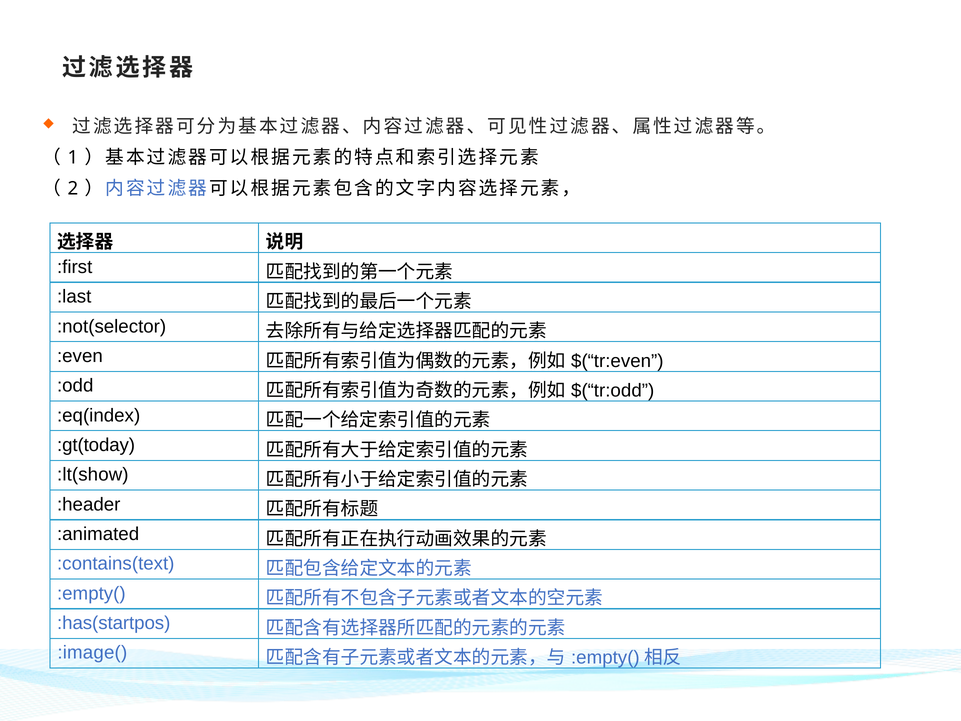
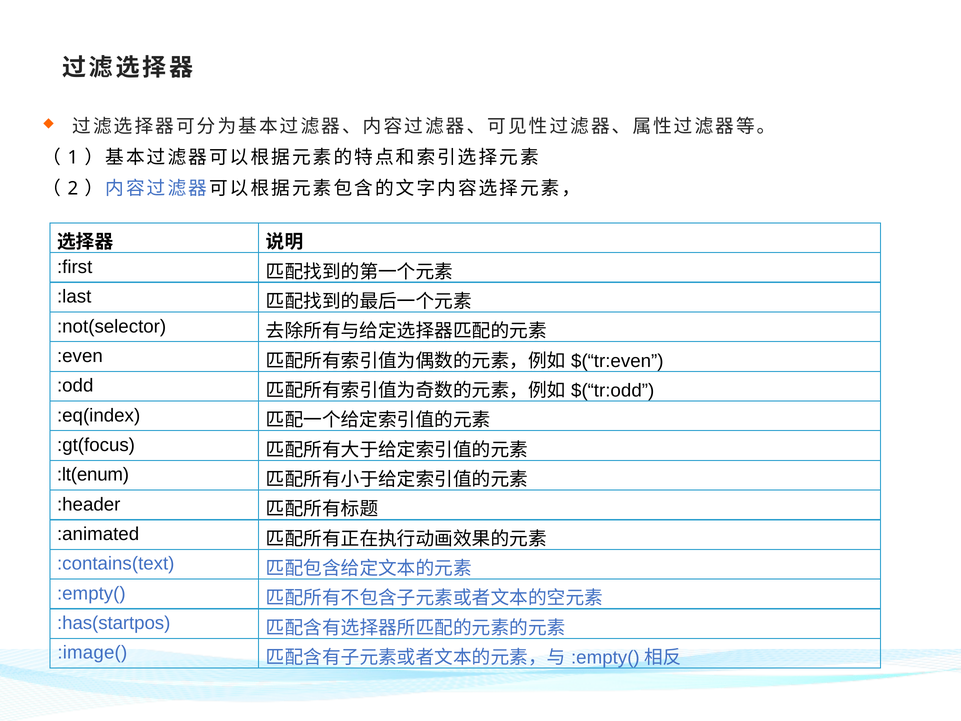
:gt(today: :gt(today -> :gt(focus (96, 445)
:lt(show: :lt(show -> :lt(enum (93, 475)
